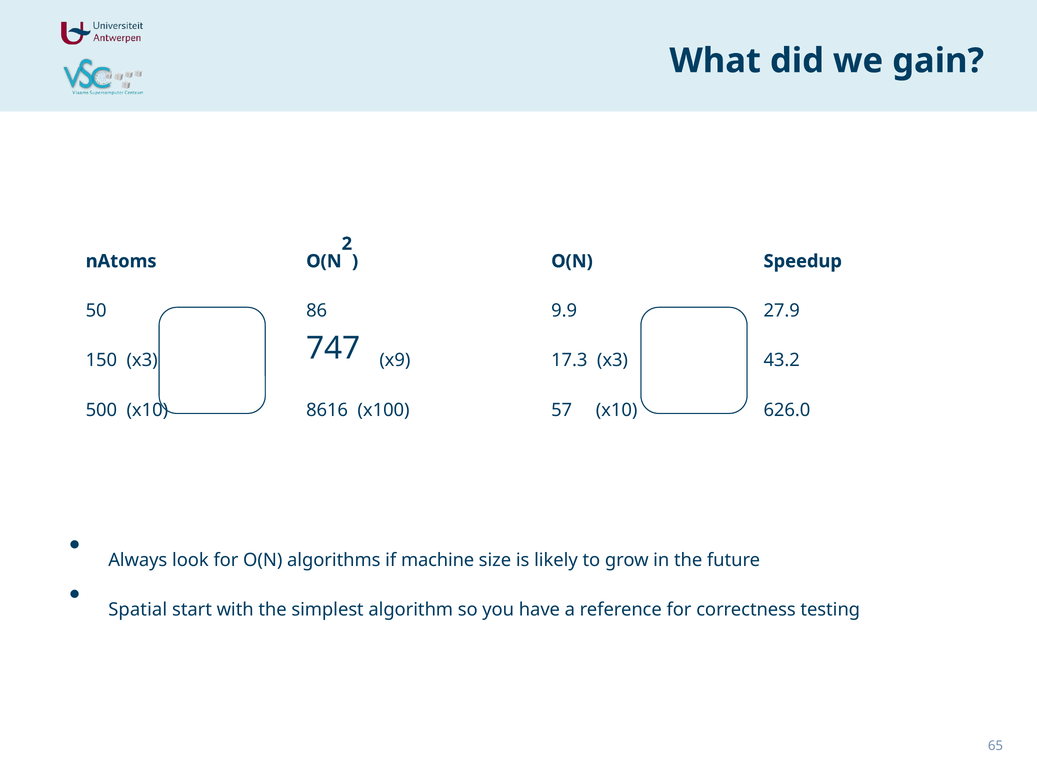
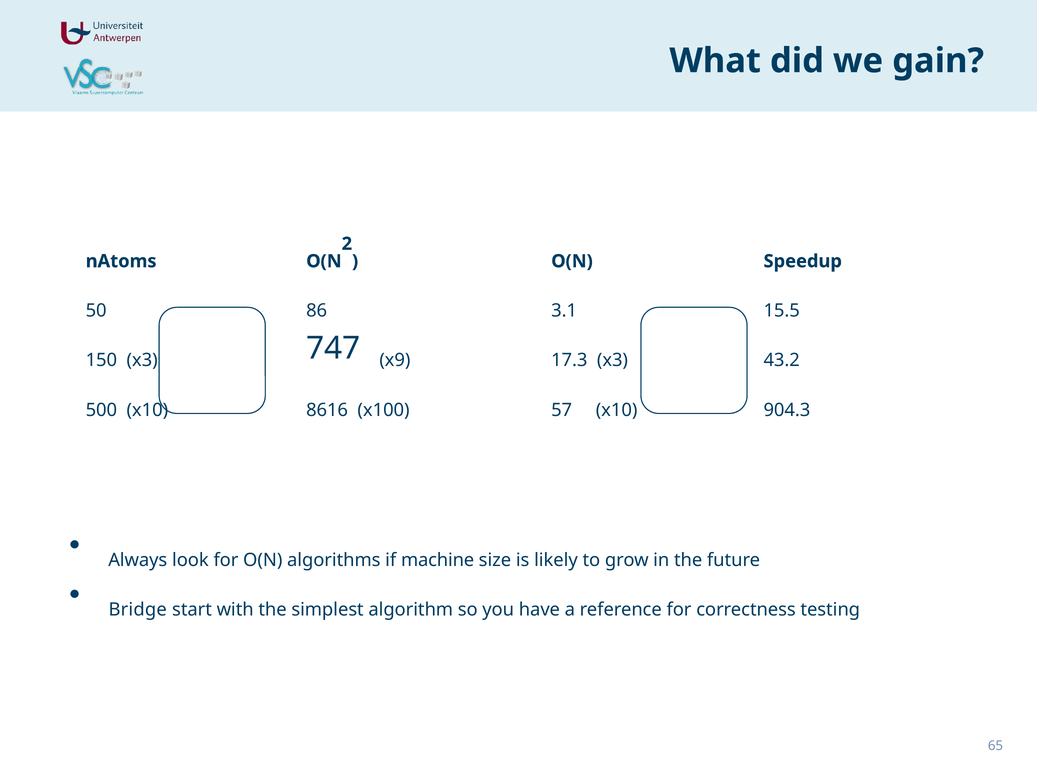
9.9: 9.9 -> 3.1 (564, 311)
27.9: 27.9 -> 15.5 (782, 311)
626.0: 626.0 -> 904.3 (787, 410)
Spatial: Spatial -> Bridge (138, 609)
